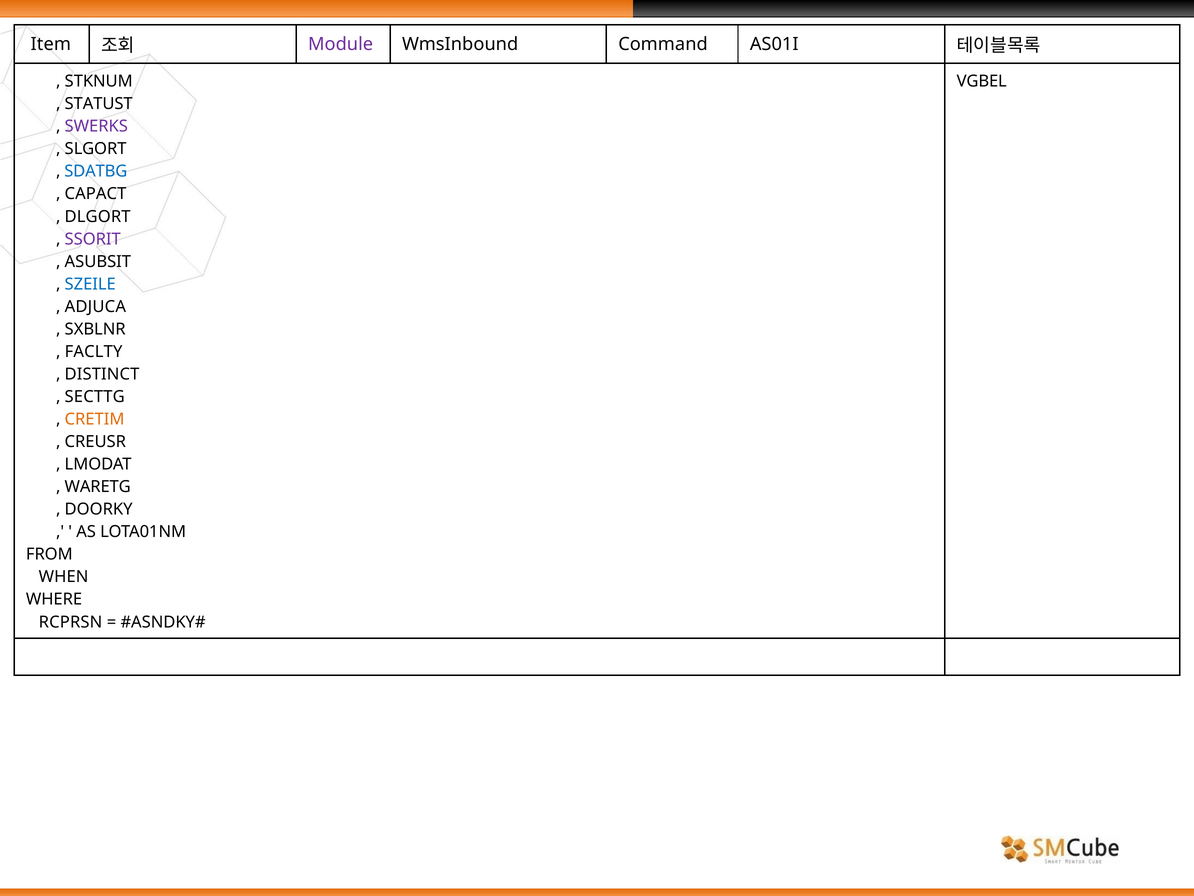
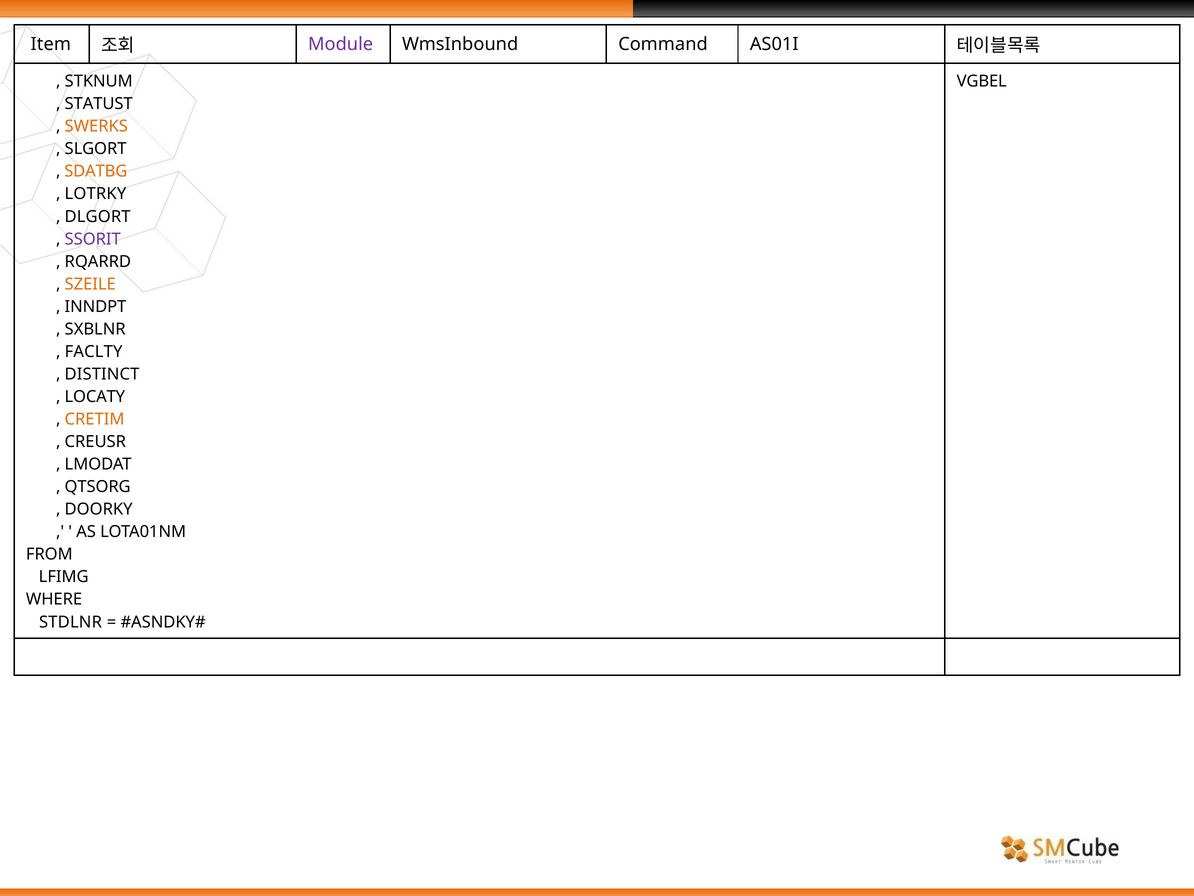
SWERKS colour: purple -> orange (96, 126)
SDATBG colour: blue -> orange (96, 171)
CAPACT: CAPACT -> LOTRKY (95, 194)
ASUBSIT: ASUBSIT -> RQARRD (98, 261)
SZEILE colour: blue -> orange (90, 284)
ADJUCA: ADJUCA -> INNDPT (95, 306)
SECTTG: SECTTG -> LOCATY (95, 397)
WARETG: WARETG -> QTSORG (98, 487)
WHEN: WHEN -> LFIMG (64, 577)
RCPRSN: RCPRSN -> STDLNR (71, 622)
